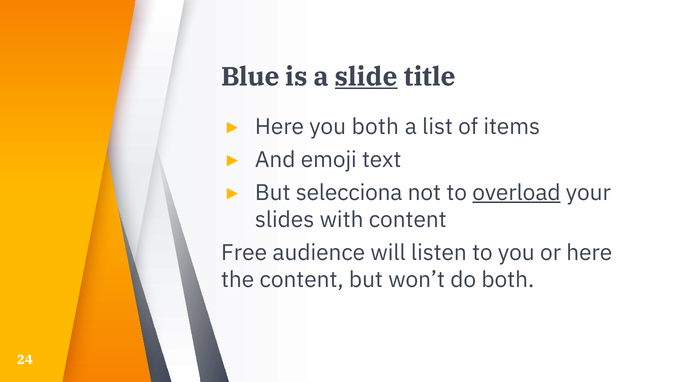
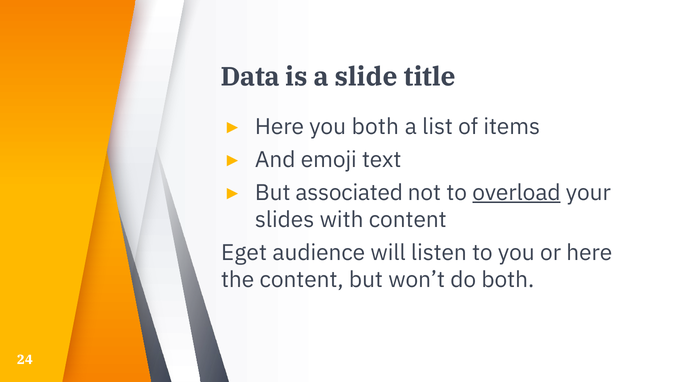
Blue: Blue -> Data (250, 77)
slide underline: present -> none (366, 77)
selecciona: selecciona -> associated (349, 193)
Free: Free -> Eget (244, 253)
